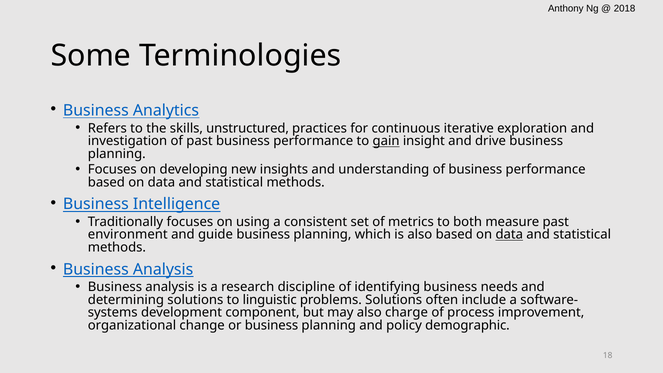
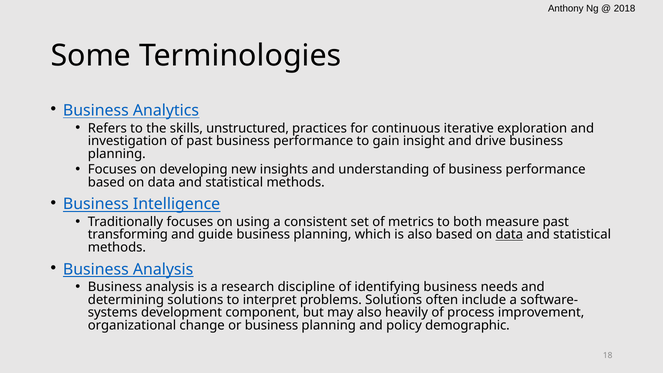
gain underline: present -> none (386, 141)
environment: environment -> transforming (128, 235)
linguistic: linguistic -> interpret (270, 300)
charge: charge -> heavily (407, 312)
